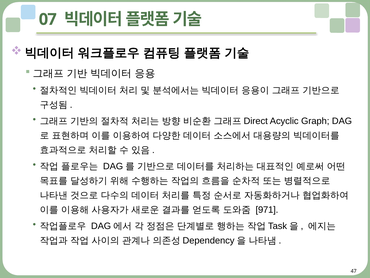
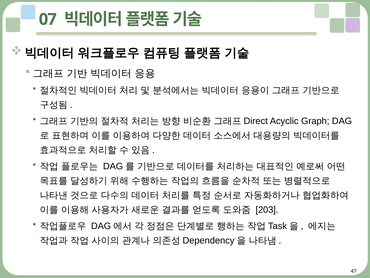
971: 971 -> 203 (267, 209)
